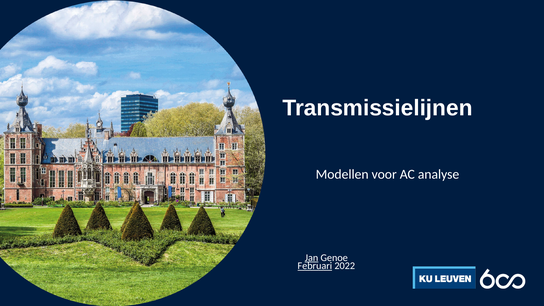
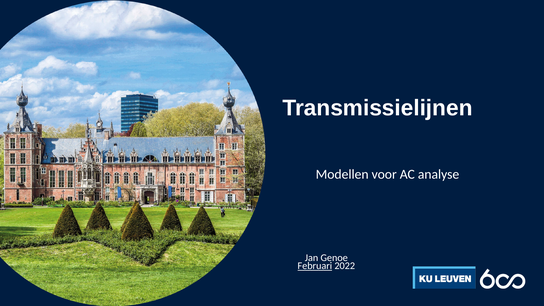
Jan underline: present -> none (312, 258)
